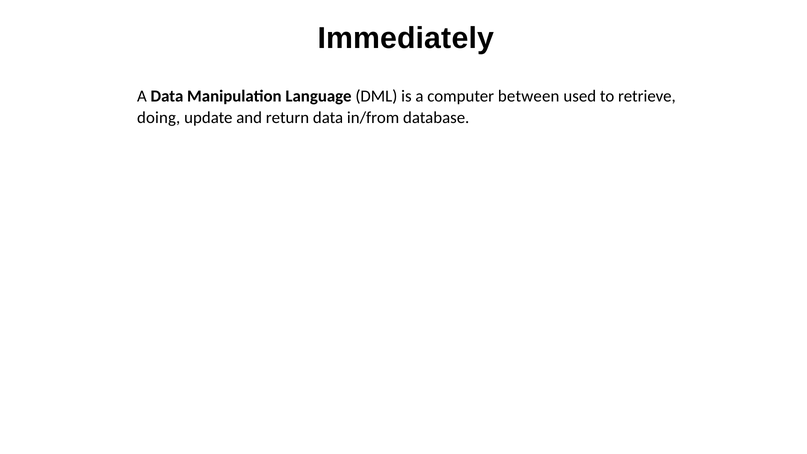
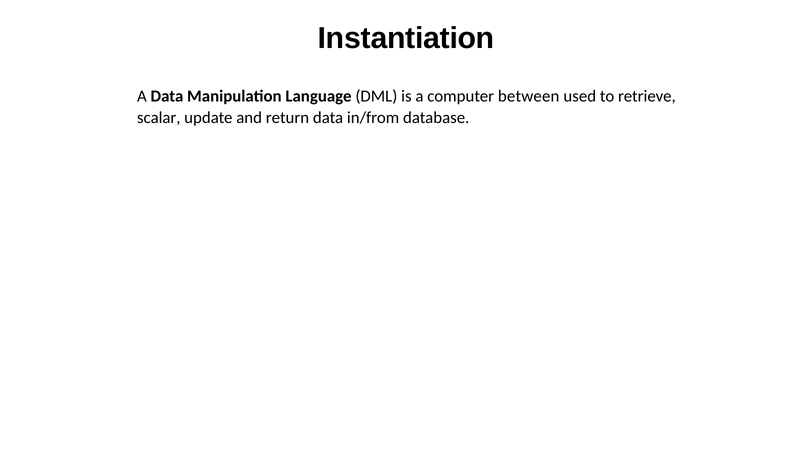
Immediately: Immediately -> Instantiation (406, 38)
doing: doing -> scalar (159, 118)
